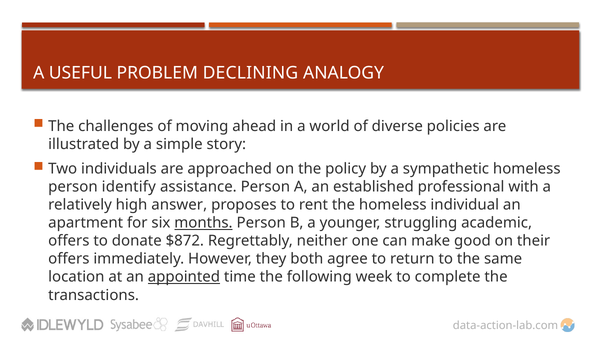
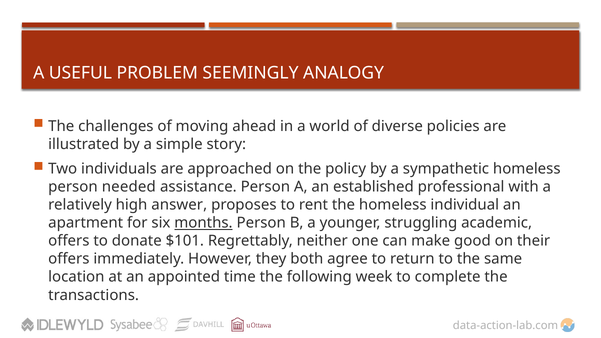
DECLINING: DECLINING -> SEEMINGLY (250, 73)
identify: identify -> needed (129, 187)
$872: $872 -> $101 (185, 241)
appointed underline: present -> none (184, 277)
